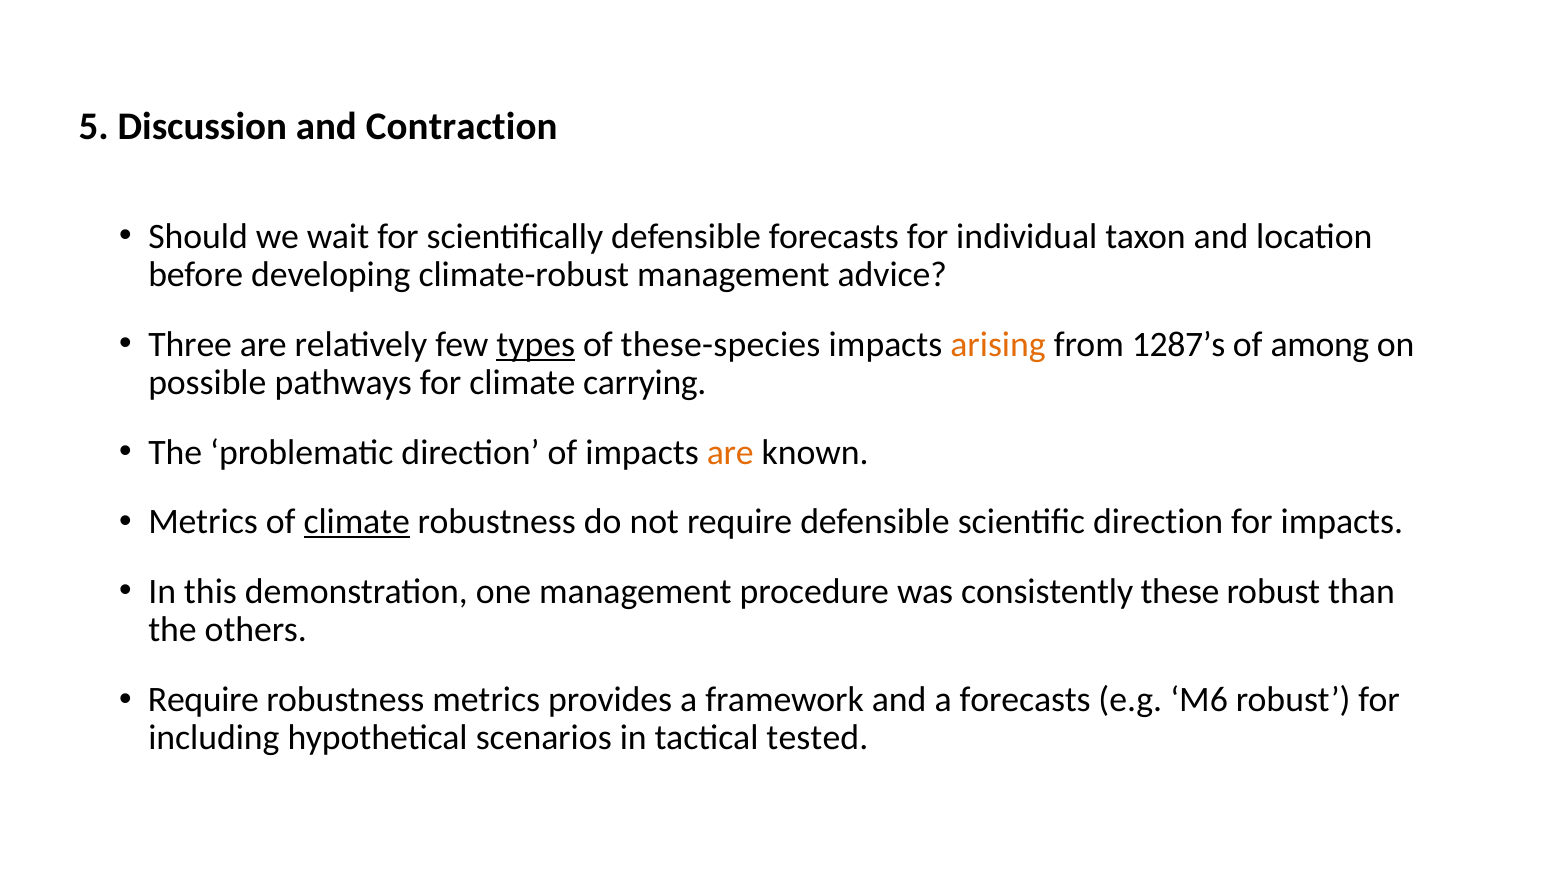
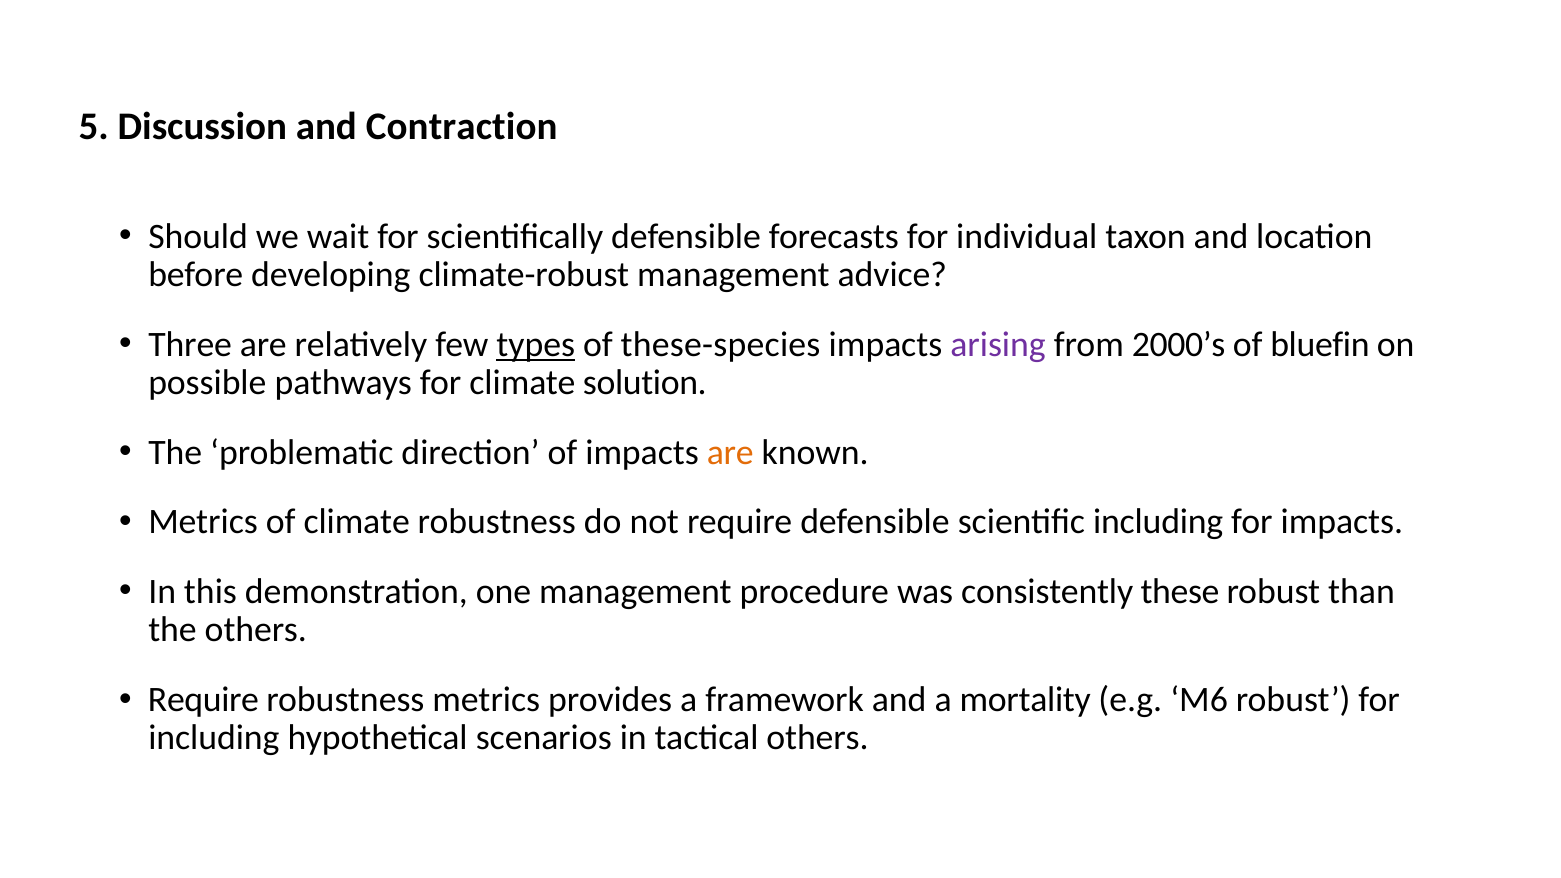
arising colour: orange -> purple (998, 344)
1287’s: 1287’s -> 2000’s (1179, 344)
among: among -> bluefin (1320, 344)
carrying: carrying -> solution (645, 383)
climate underline: present -> none (357, 522)
scientific direction: direction -> including (1158, 522)
a forecasts: forecasts -> mortality (1025, 700)
tactical tested: tested -> others (817, 738)
